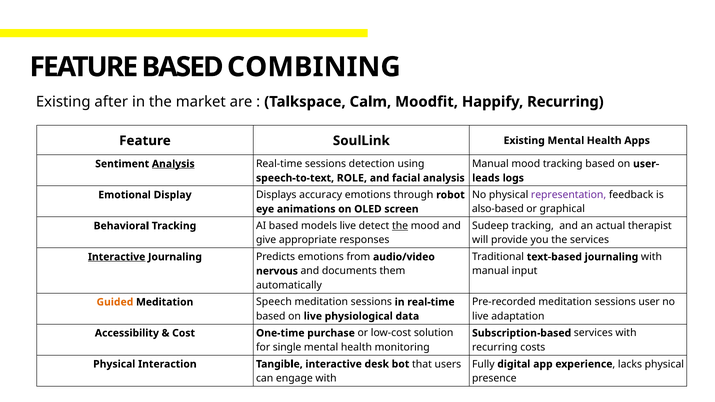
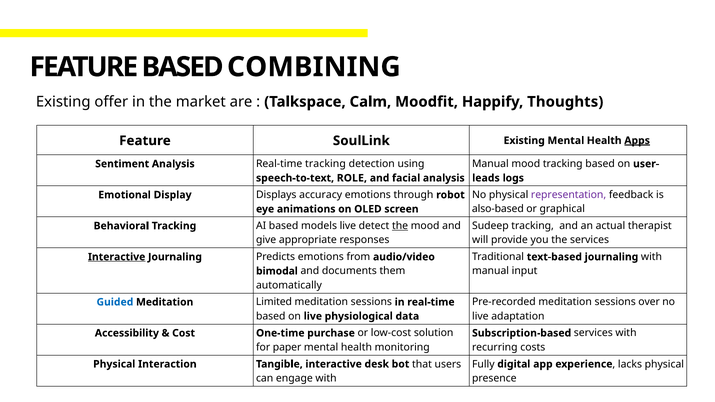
after: after -> offer (111, 102)
Happify Recurring: Recurring -> Thoughts (565, 102)
Apps underline: none -> present (637, 141)
Analysis underline: present -> none (173, 164)
Real-time sessions: sessions -> tracking (325, 164)
nervous: nervous -> bimodal (277, 271)
user: user -> over (649, 302)
Guided colour: orange -> blue (115, 302)
Speech: Speech -> Limited (274, 302)
single: single -> paper (287, 347)
